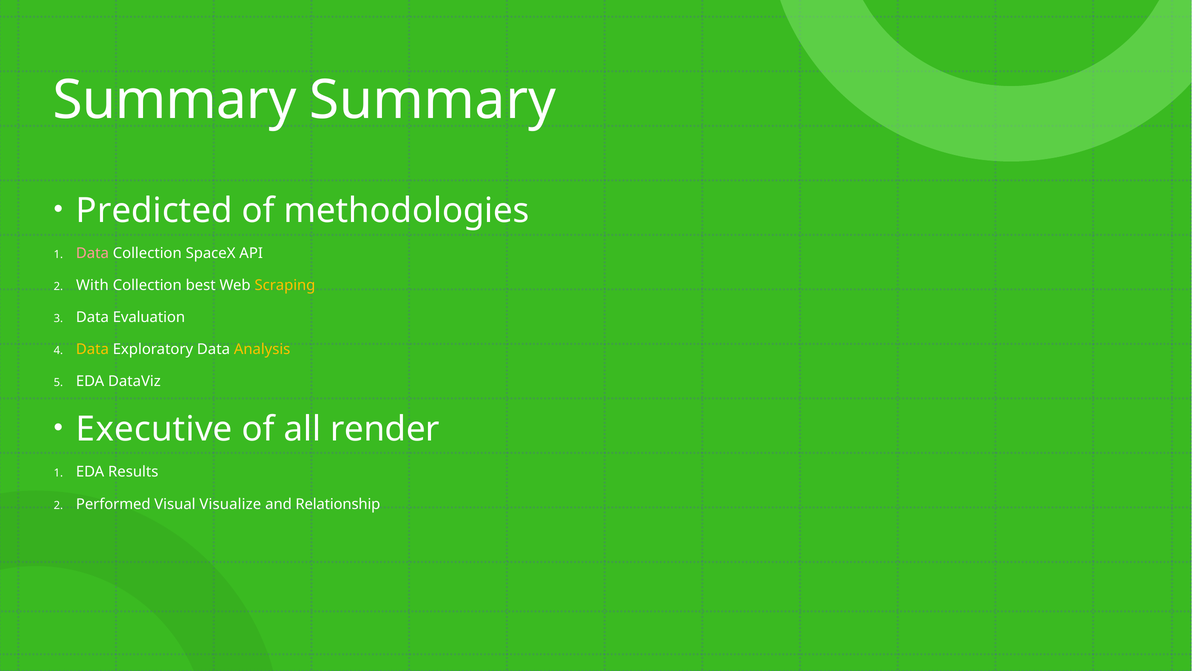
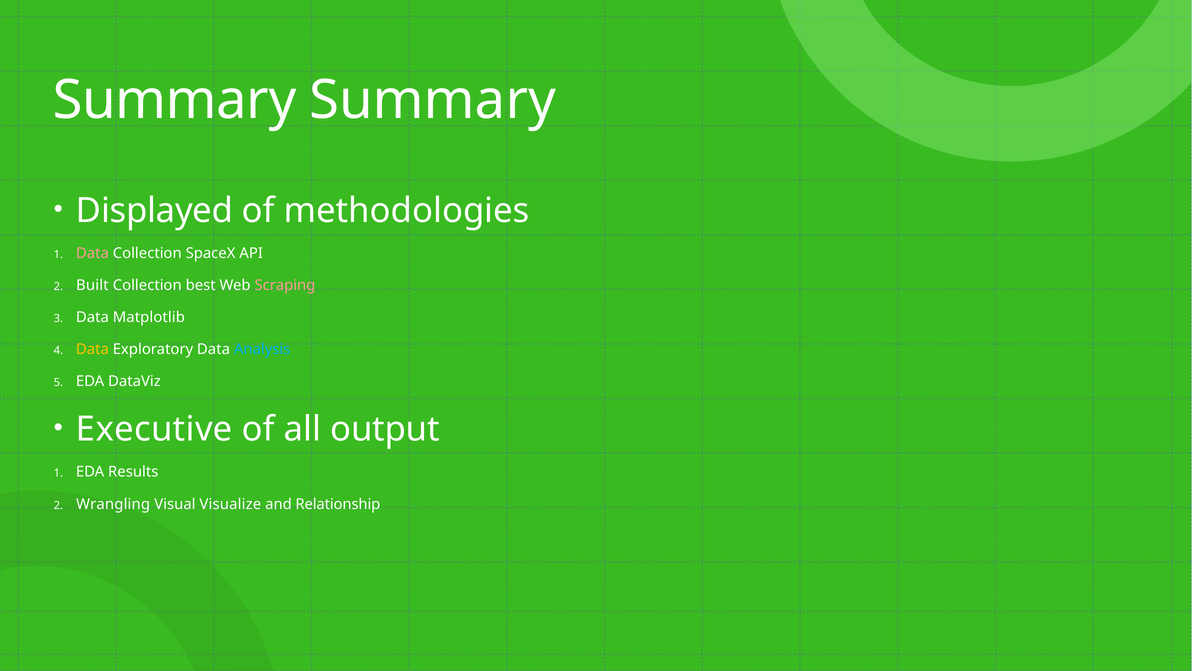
Predicted: Predicted -> Displayed (155, 210)
With: With -> Built (92, 285)
Scraping colour: yellow -> pink (285, 285)
Evaluation: Evaluation -> Matplotlib (149, 317)
Analysis colour: yellow -> light blue (262, 349)
render: render -> output (385, 429)
Performed: Performed -> Wrangling (113, 504)
